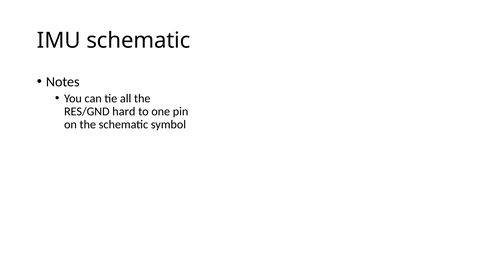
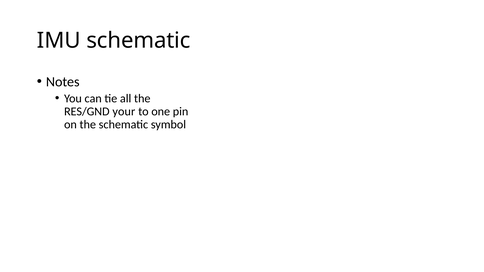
hard: hard -> your (124, 112)
